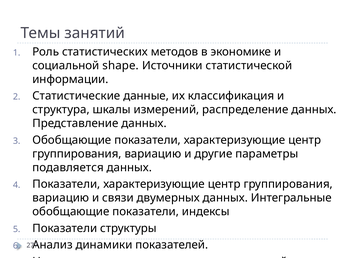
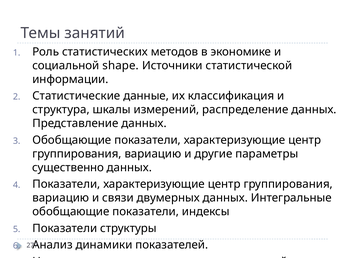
подавляется: подавляется -> существенно (68, 168)
